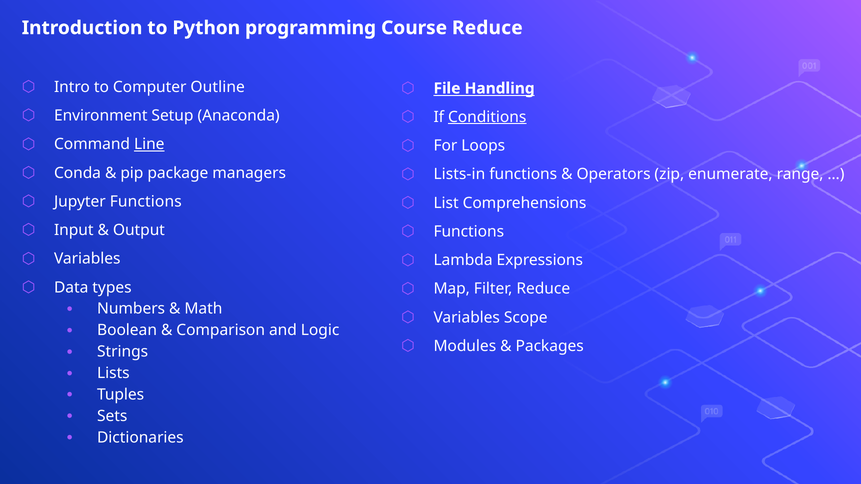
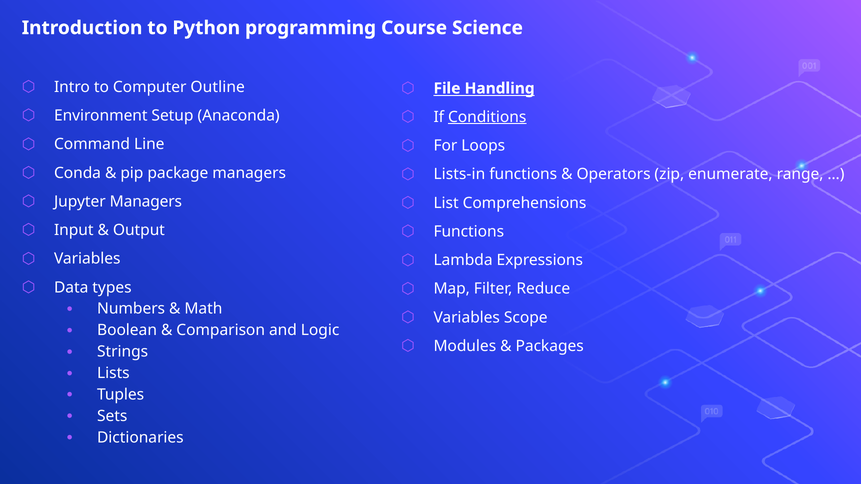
Course Reduce: Reduce -> Science (487, 28)
Line underline: present -> none (149, 144)
Jupyter Functions: Functions -> Managers (146, 202)
